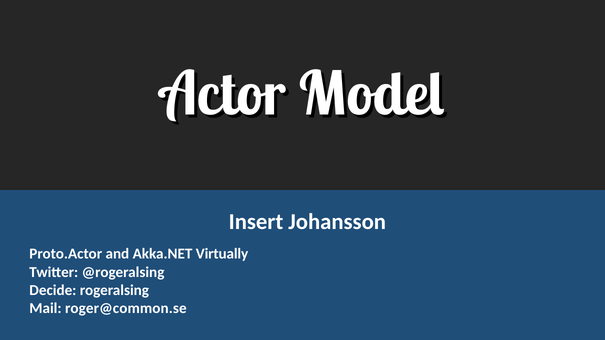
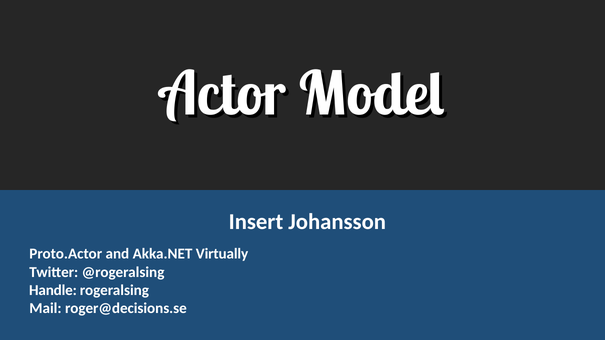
Decide: Decide -> Handle (53, 290)
roger@common.se: roger@common.se -> roger@decisions.se (126, 309)
